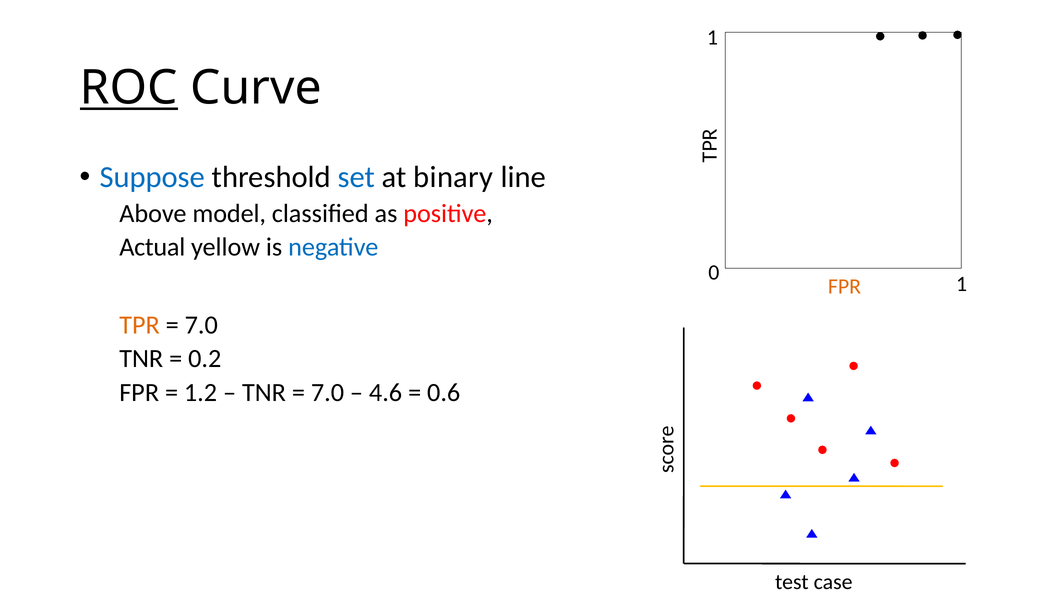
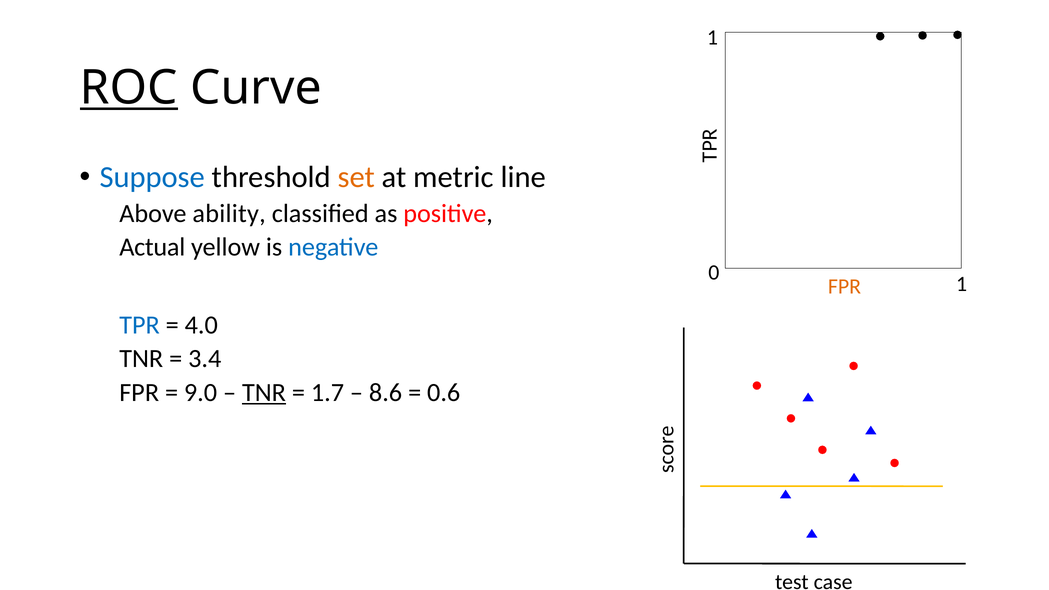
set colour: blue -> orange (356, 177)
binary: binary -> metric (453, 177)
model: model -> ability (229, 214)
TPR colour: orange -> blue (140, 325)
7.0: 7.0 -> 4.0 (201, 325)
0.2: 0.2 -> 3.4 (205, 359)
1.2: 1.2 -> 9.0 (201, 393)
TNR underline: none -> present (264, 393)
7.0: 7.0 -> 1.7 (327, 393)
4.6: 4.6 -> 8.6 (386, 393)
